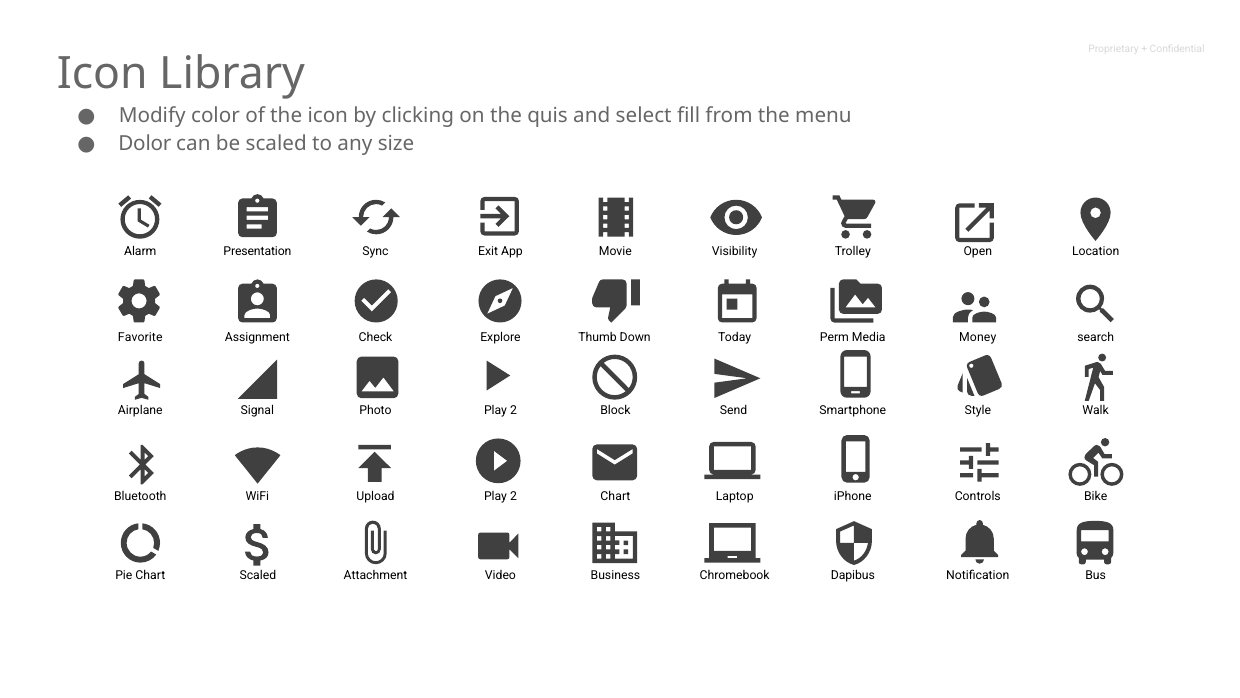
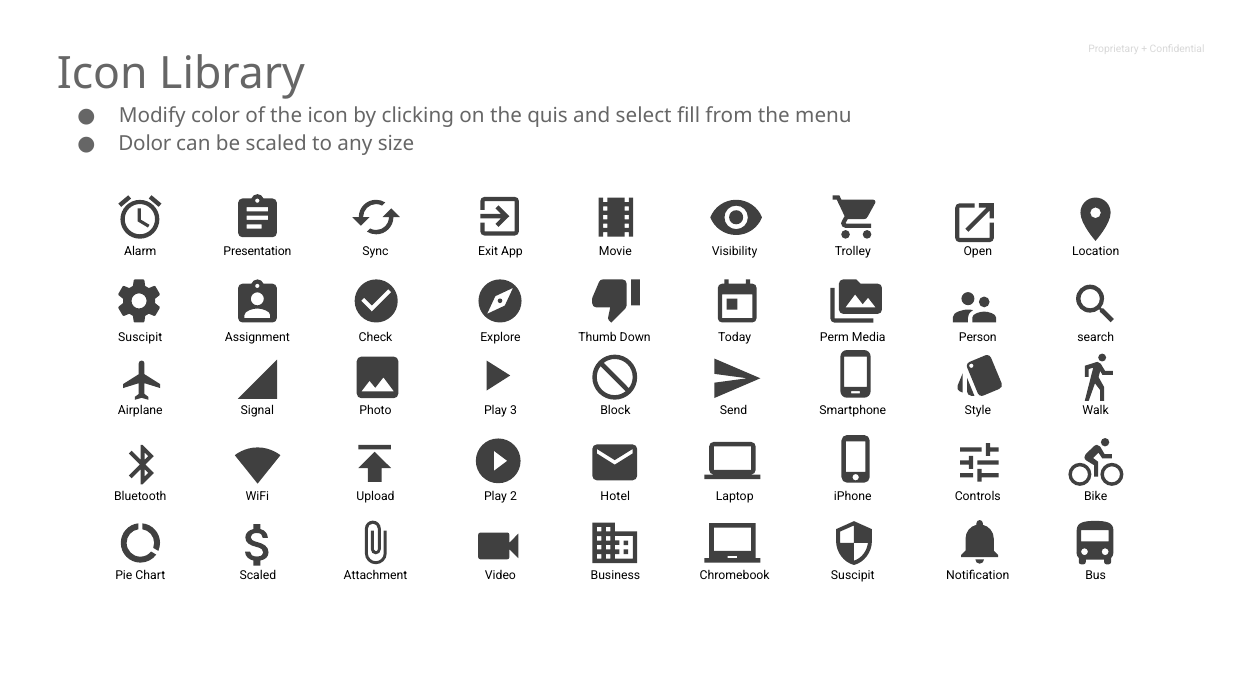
Favorite: Favorite -> Suscipit (140, 337)
Money: Money -> Person (978, 337)
Photo Play 2: 2 -> 3 (513, 410)
2 Chart: Chart -> Hotel (615, 496)
Chromebook Dapibus: Dapibus -> Suscipit (853, 575)
